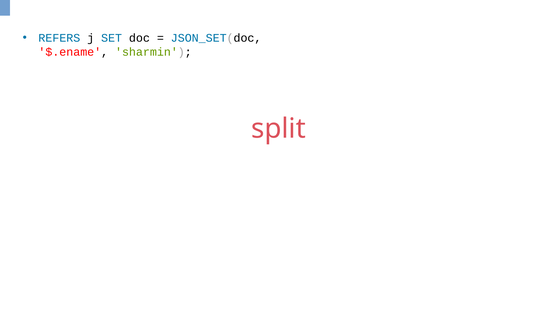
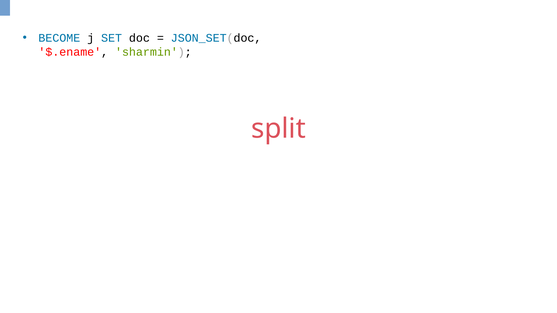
REFERS: REFERS -> BECOME (59, 38)
